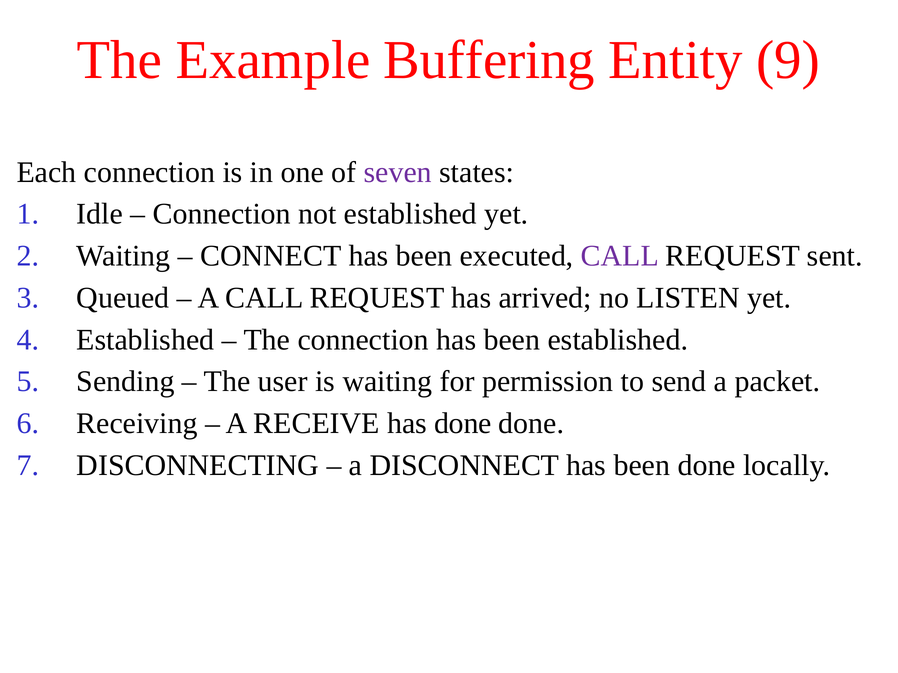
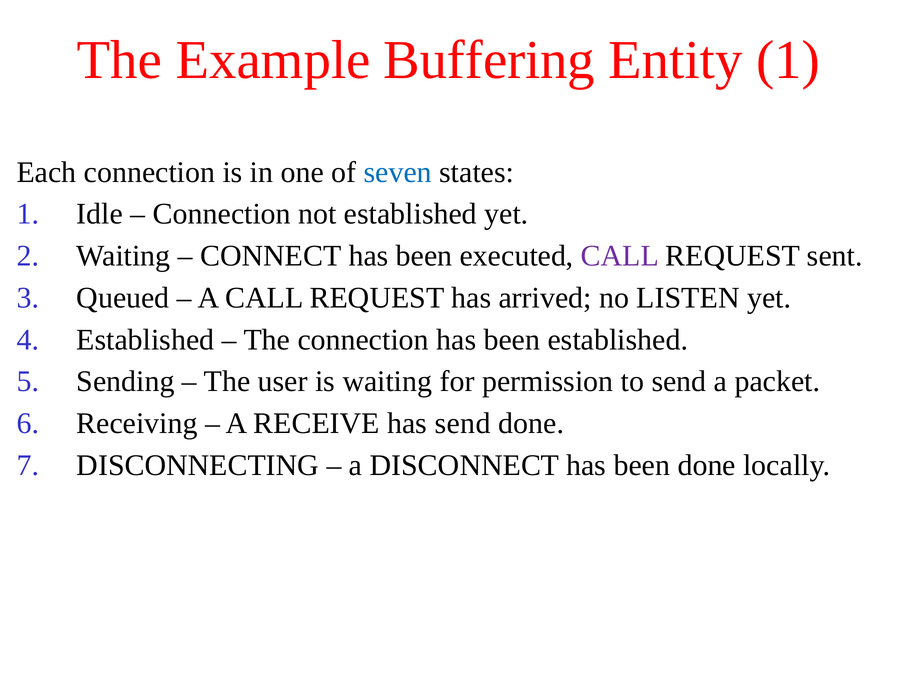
Entity 9: 9 -> 1 (788, 60)
seven colour: purple -> blue (398, 172)
has done: done -> send (463, 424)
